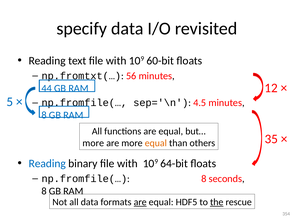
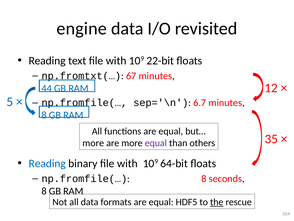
specify: specify -> engine (82, 28)
60-bit: 60-bit -> 22-bit (160, 61)
56: 56 -> 67 (131, 76)
4.5: 4.5 -> 6.7 (200, 103)
equal colour: orange -> purple (156, 143)
are underline: present -> none (140, 202)
